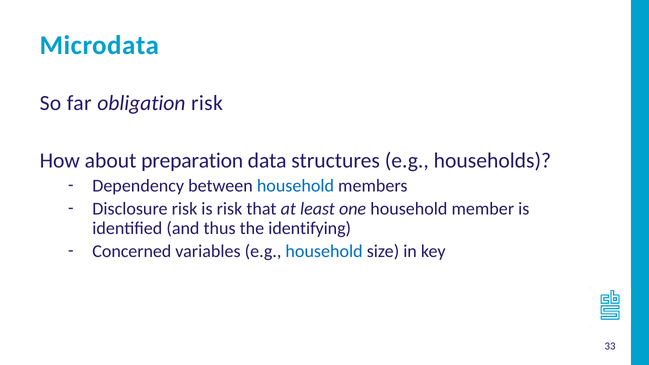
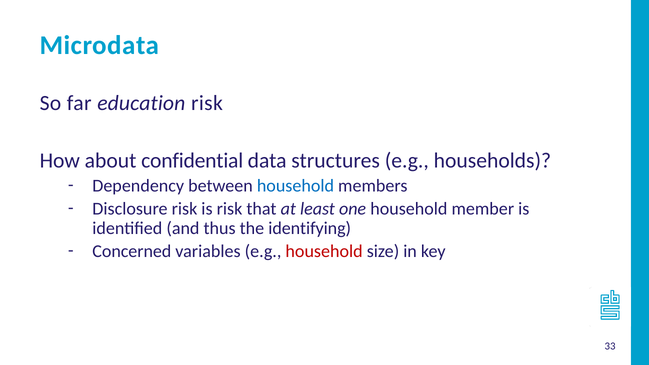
obligation: obligation -> education (141, 103)
preparation: preparation -> confidential (192, 161)
household colour: blue -> red (324, 251)
